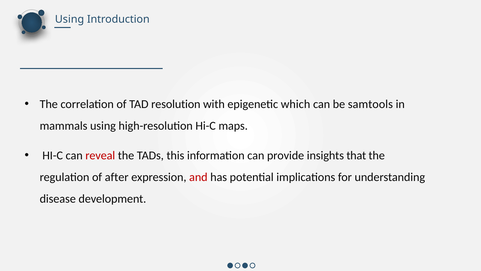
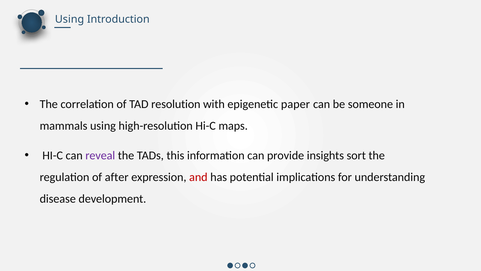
which: which -> paper (295, 104)
samtools: samtools -> someone (370, 104)
reveal colour: red -> purple (100, 155)
that: that -> sort (356, 155)
